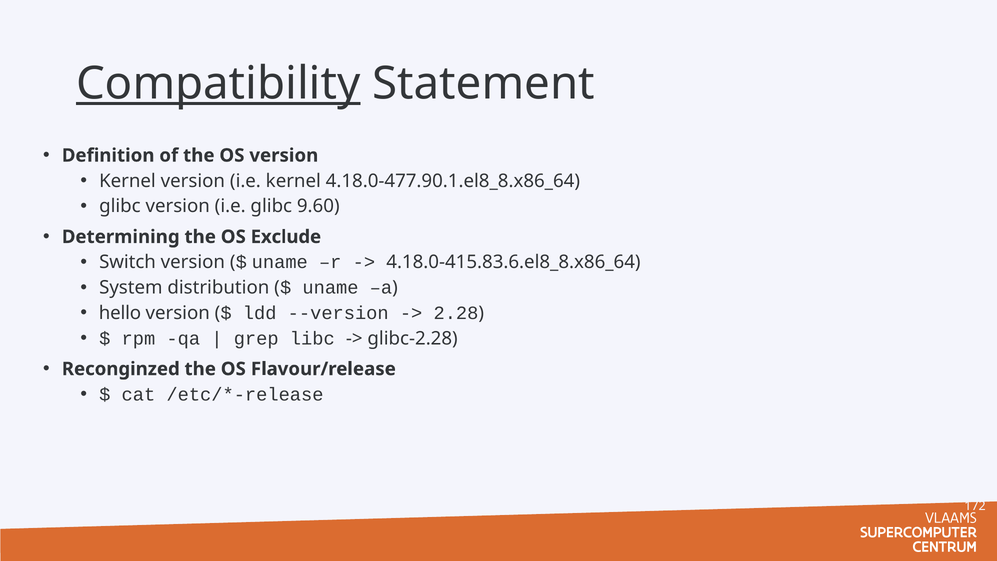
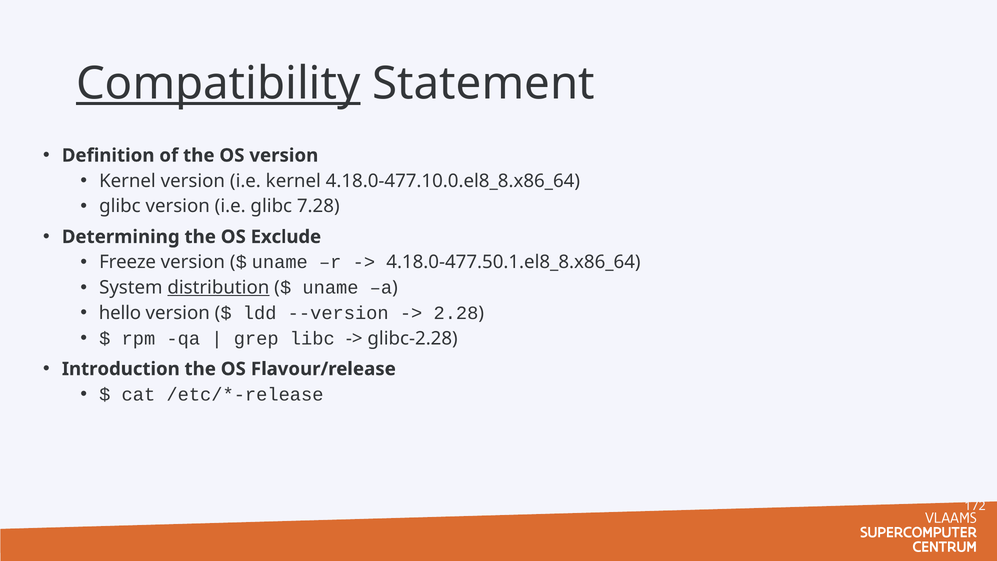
4.18.0-477.90.1.el8_8.x86_64: 4.18.0-477.90.1.el8_8.x86_64 -> 4.18.0-477.10.0.el8_8.x86_64 (453, 181)
9.60: 9.60 -> 7.28 (318, 206)
Switch: Switch -> Freeze (128, 262)
4.18.0-415.83.6.el8_8.x86_64: 4.18.0-415.83.6.el8_8.x86_64 -> 4.18.0-477.50.1.el8_8.x86_64 (513, 262)
distribution underline: none -> present (218, 288)
Reconginzed: Reconginzed -> Introduction (121, 369)
